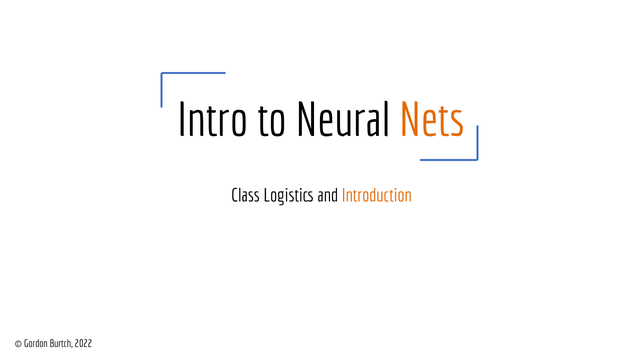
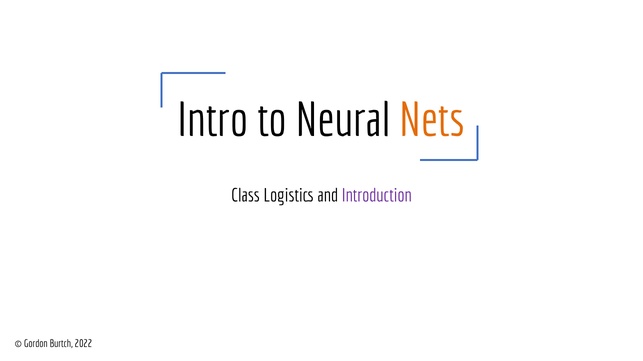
Introduction colour: orange -> purple (377, 196)
